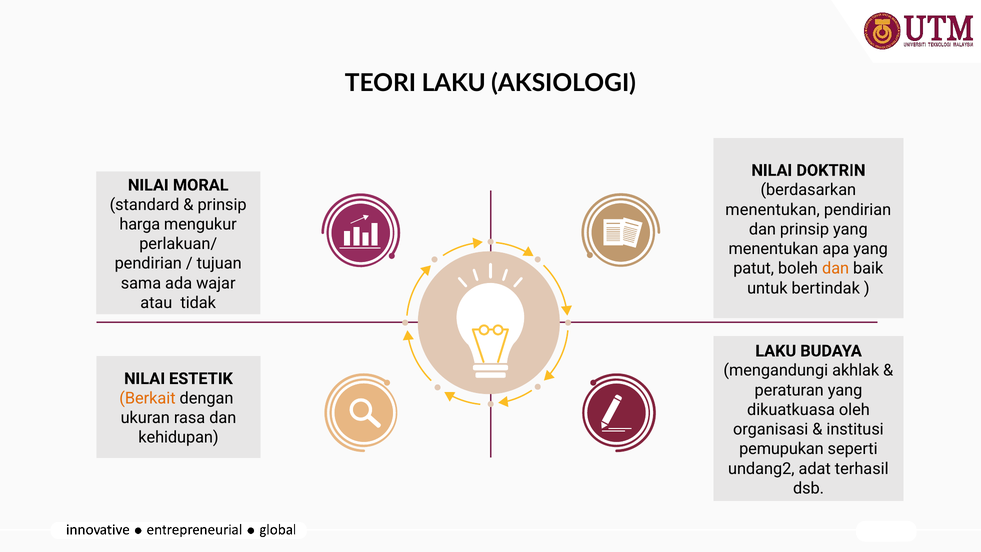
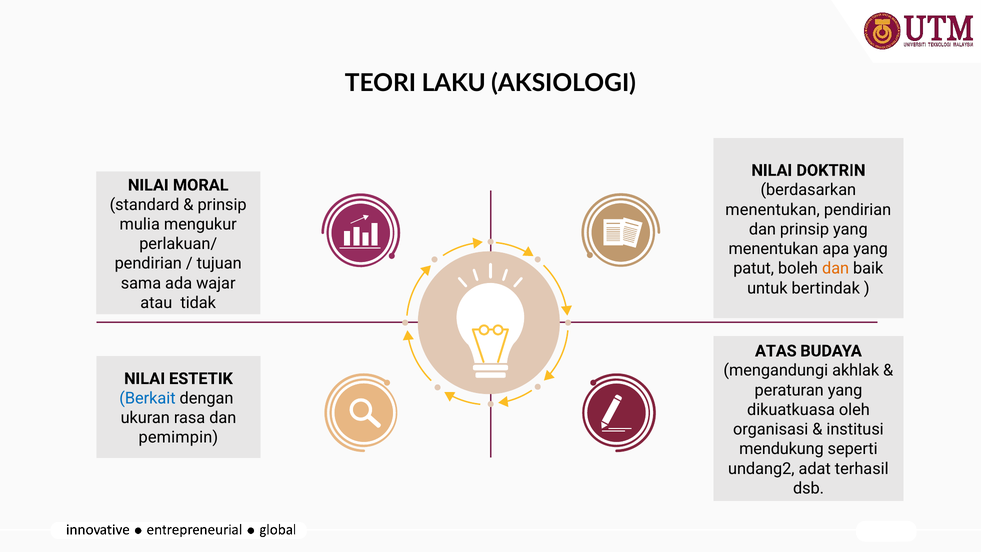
harga: harga -> mulia (140, 224)
LAKU: LAKU -> ATAS (776, 351)
Berkait colour: orange -> blue (148, 398)
kehidupan: kehidupan -> pemimpin (178, 437)
pemupukan: pemupukan -> mendukung (781, 449)
